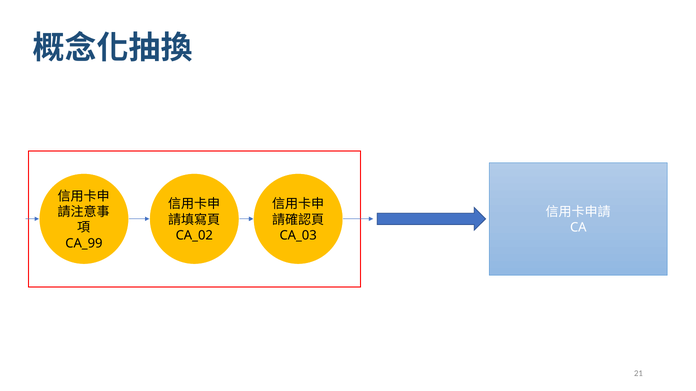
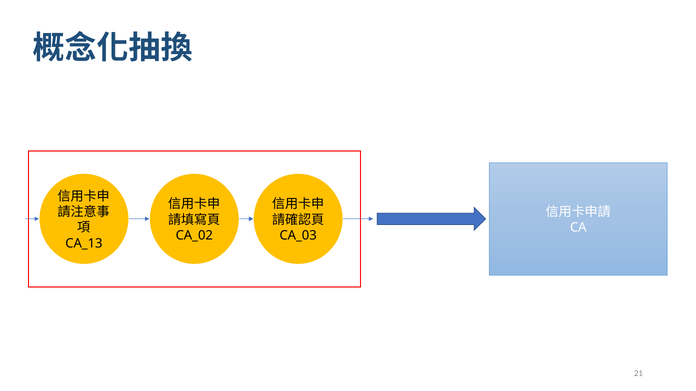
CA_99: CA_99 -> CA_13 (84, 244)
